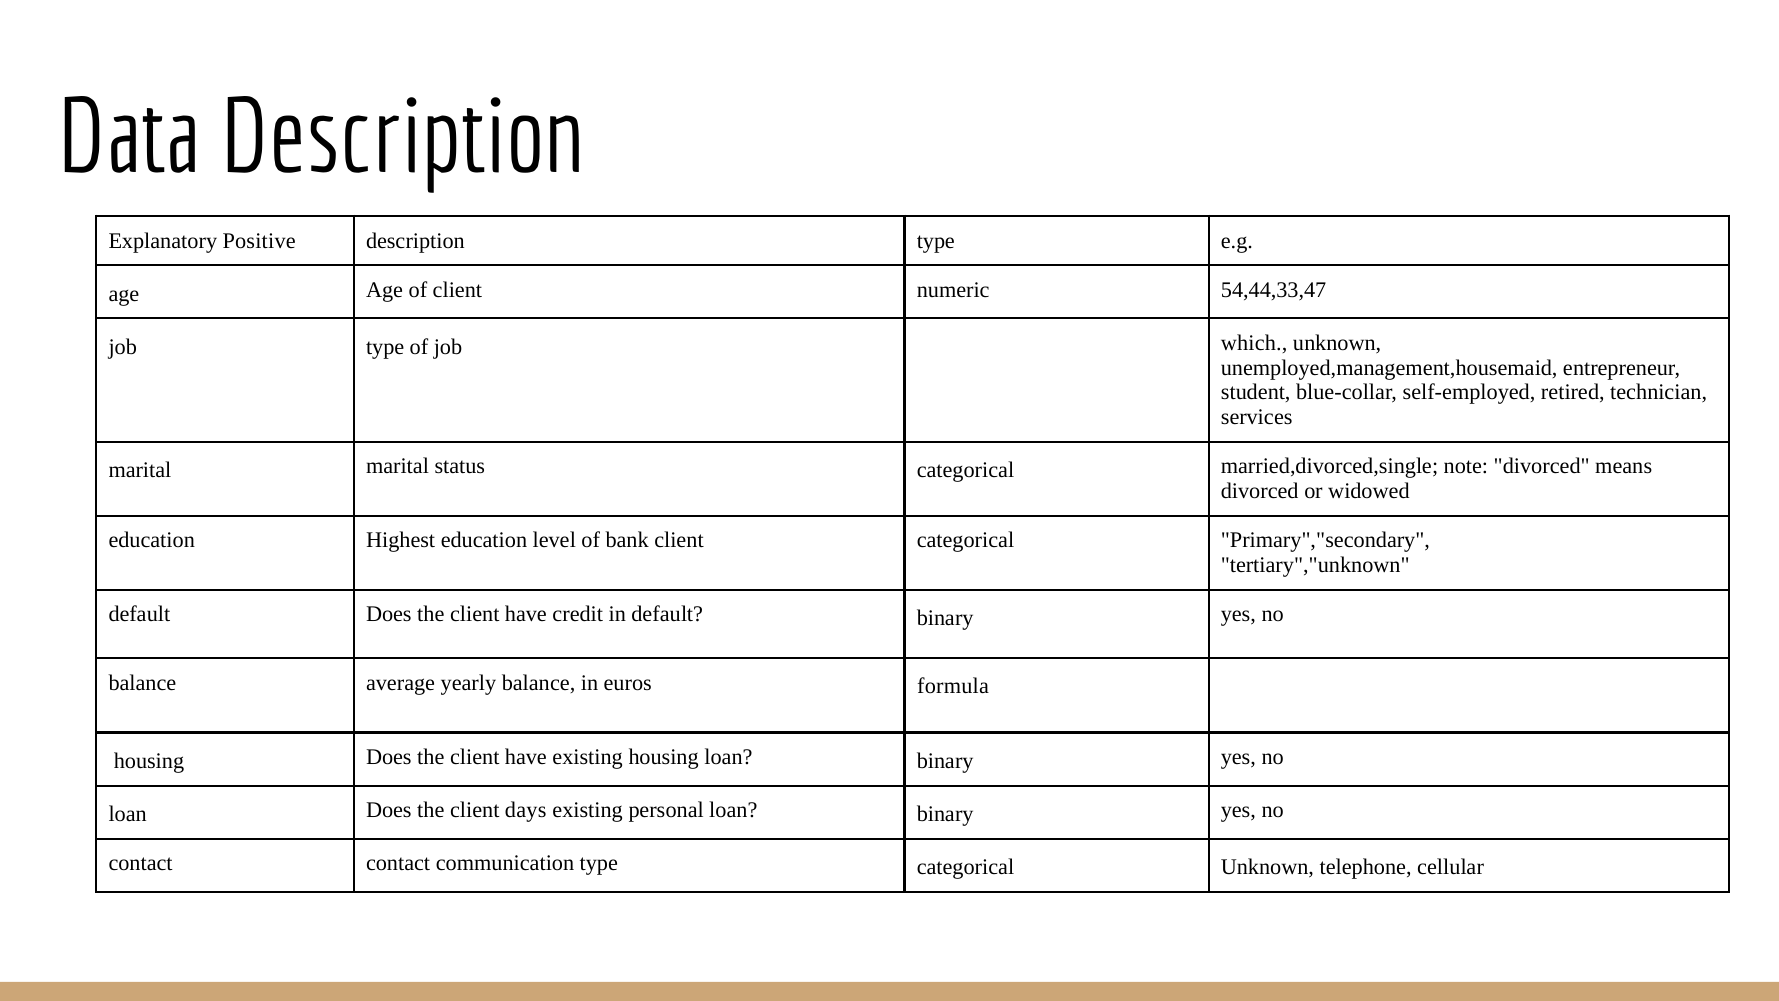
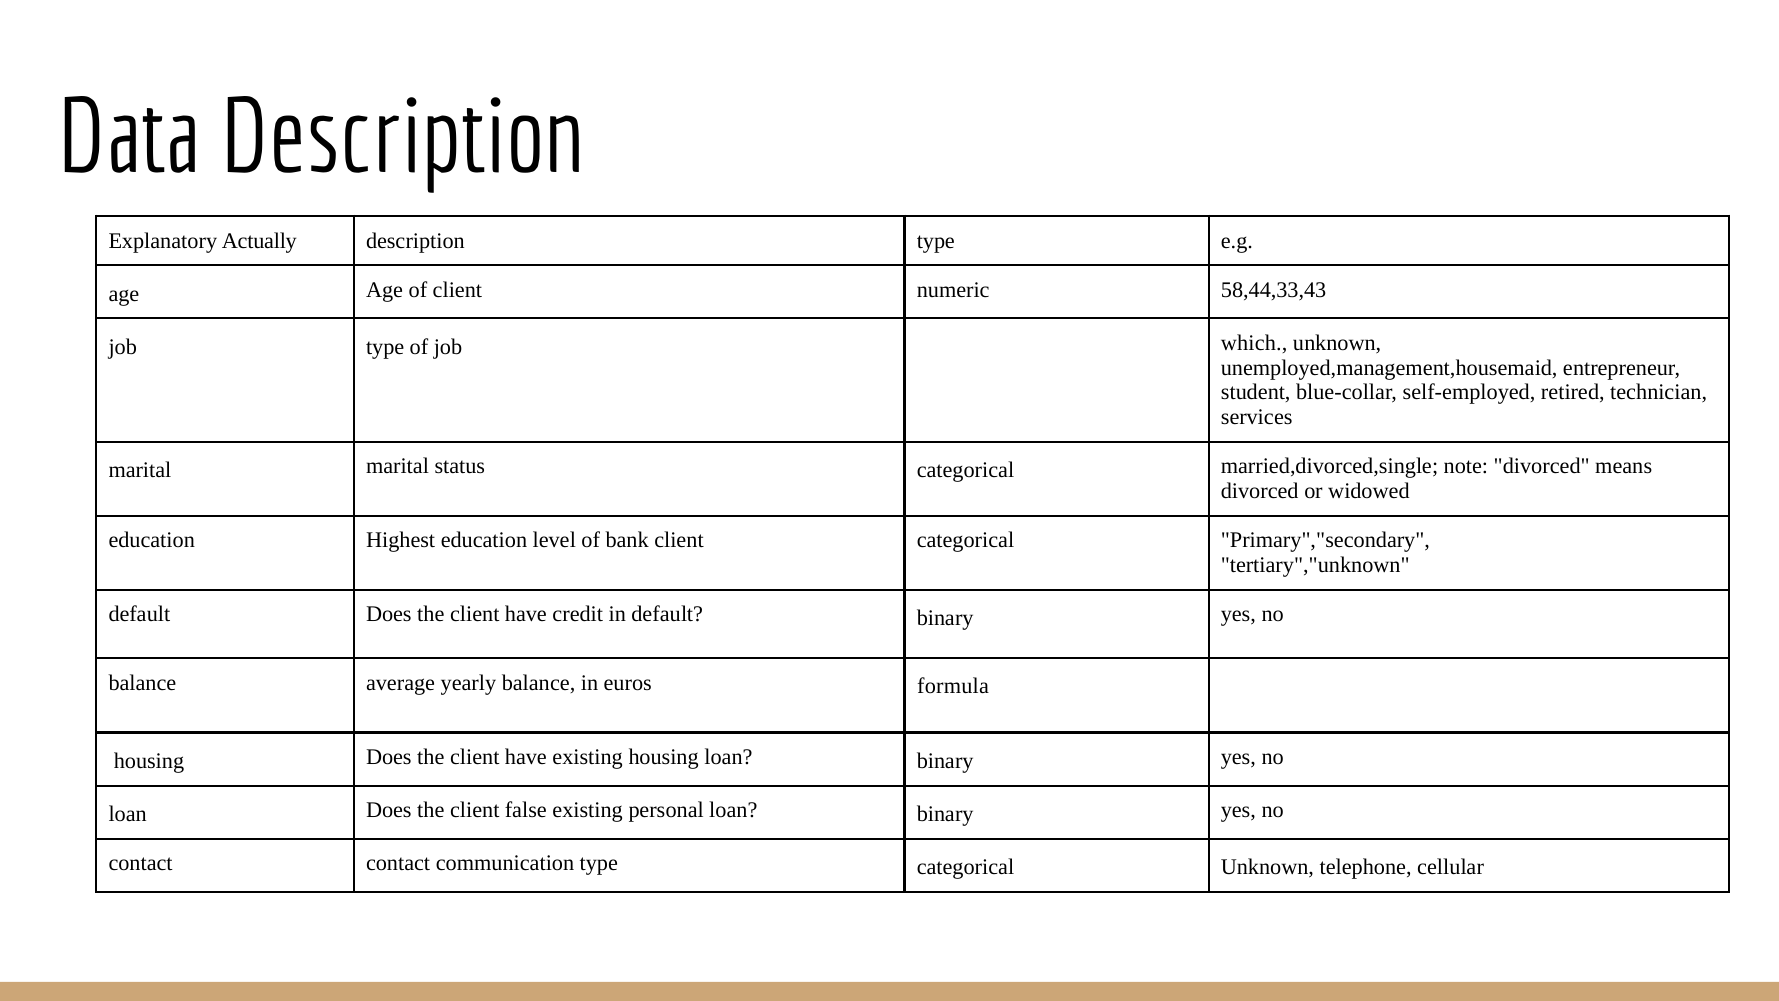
Positive: Positive -> Actually (259, 241)
54,44,33,47: 54,44,33,47 -> 58,44,33,43 (1274, 290)
days: days -> false (526, 810)
